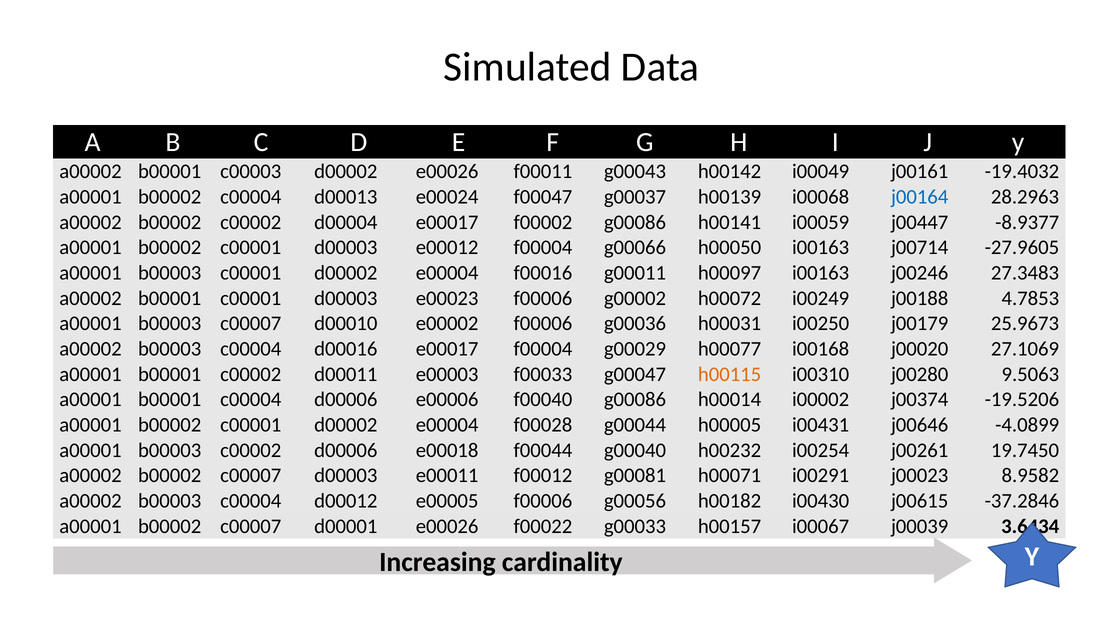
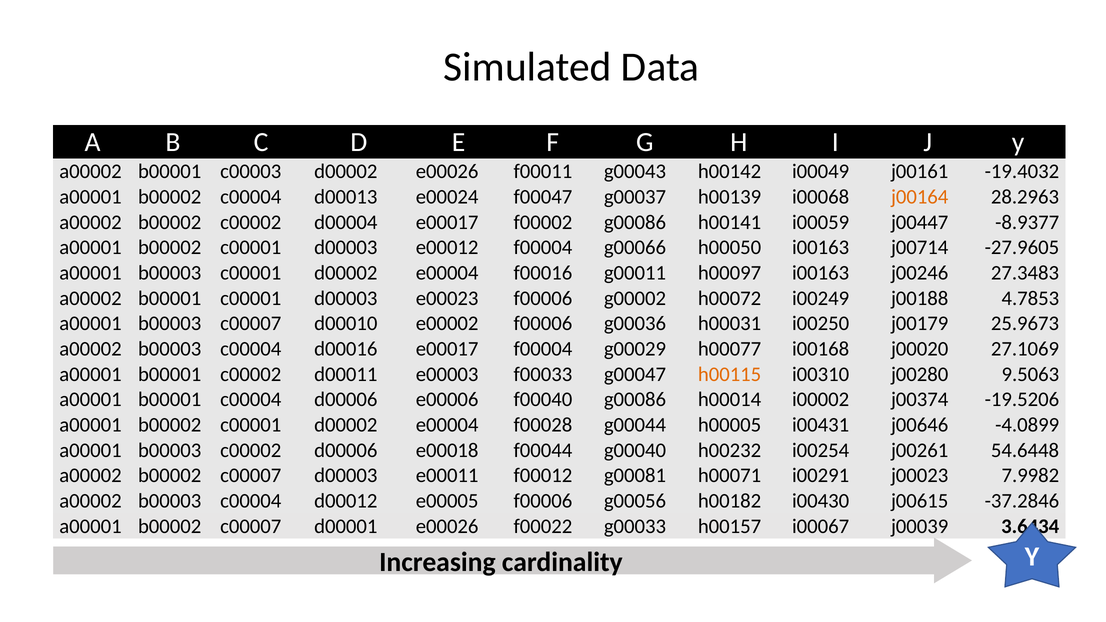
j00164 colour: blue -> orange (920, 197)
19.7450: 19.7450 -> 54.6448 (1025, 450)
8.9582: 8.9582 -> 7.9982 (1030, 476)
